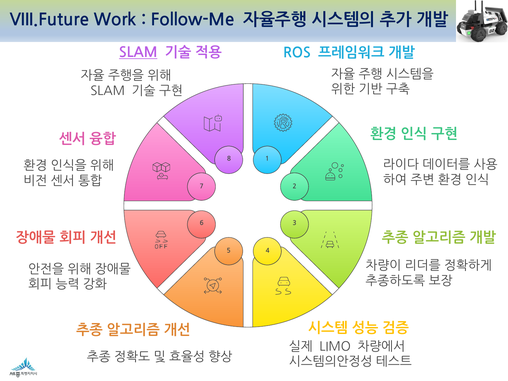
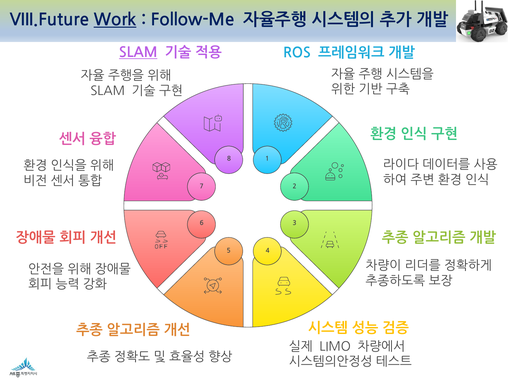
Work underline: none -> present (115, 20)
